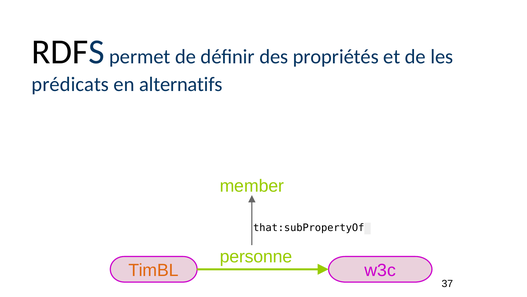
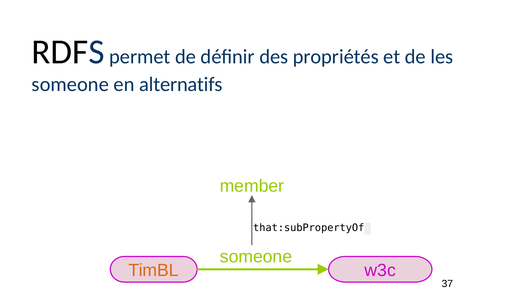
prédicats: prédicats -> someone (70, 84)
personne: personne -> someone (256, 256)
